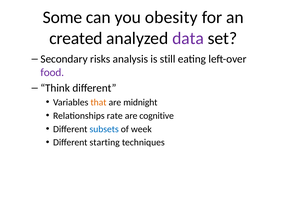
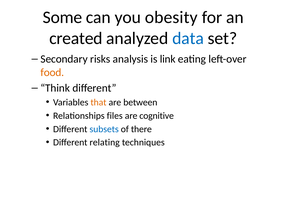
data colour: purple -> blue (188, 38)
still: still -> link (168, 59)
food colour: purple -> orange (52, 73)
midnight: midnight -> between (140, 102)
rate: rate -> files (115, 116)
week: week -> there (141, 129)
starting: starting -> relating (105, 143)
